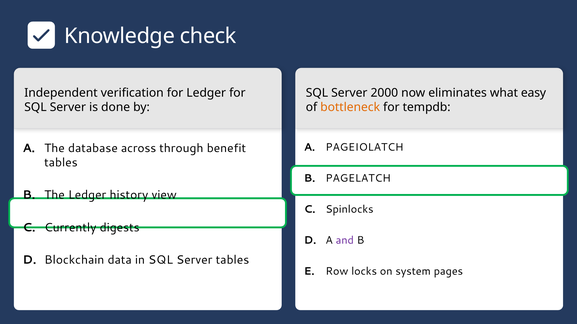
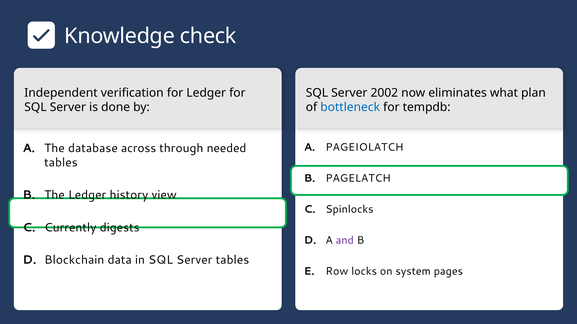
2000: 2000 -> 2002 (384, 93)
easy: easy -> plan (533, 93)
bottleneck colour: orange -> blue (350, 107)
benefit: benefit -> needed (227, 148)
